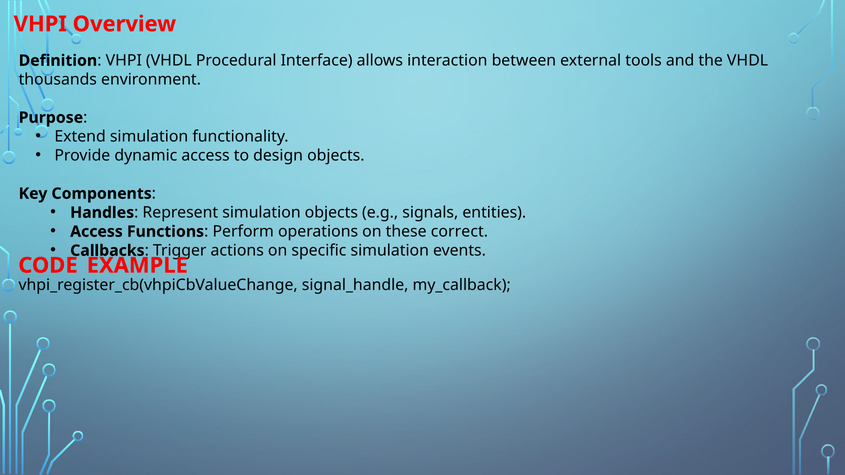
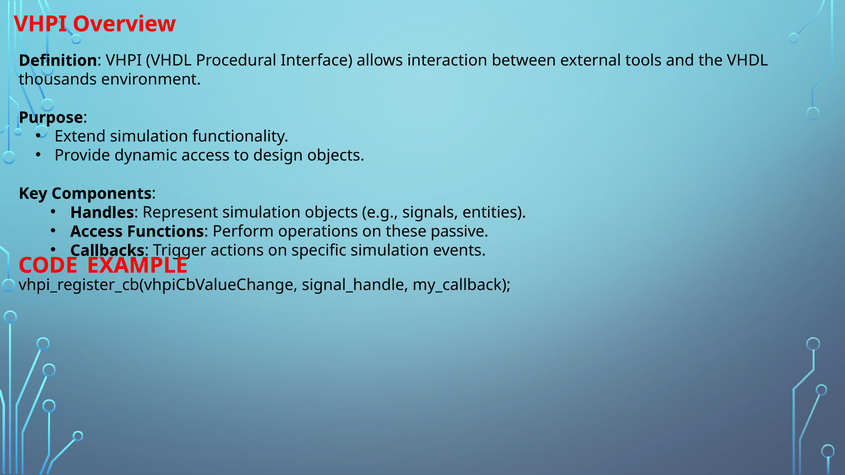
correct: correct -> passive (460, 232)
